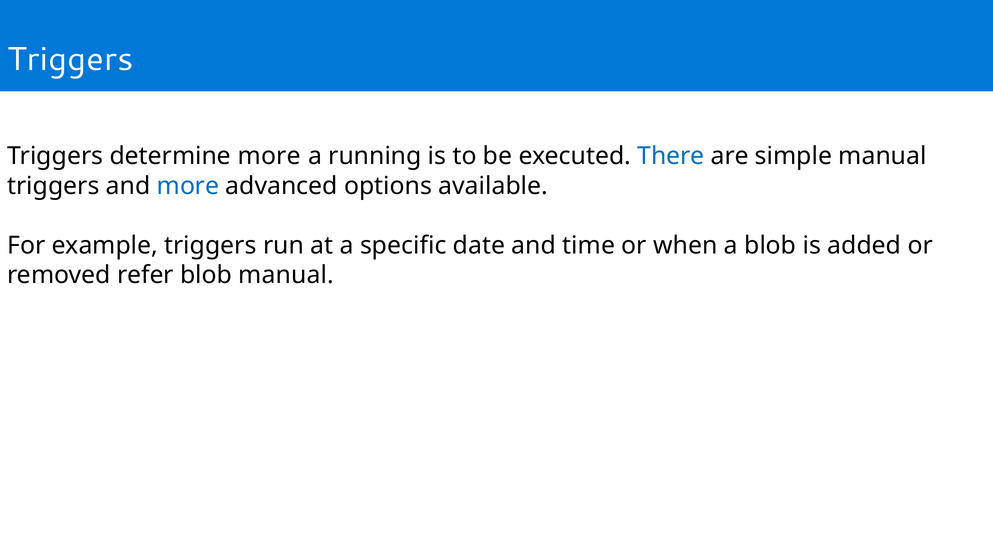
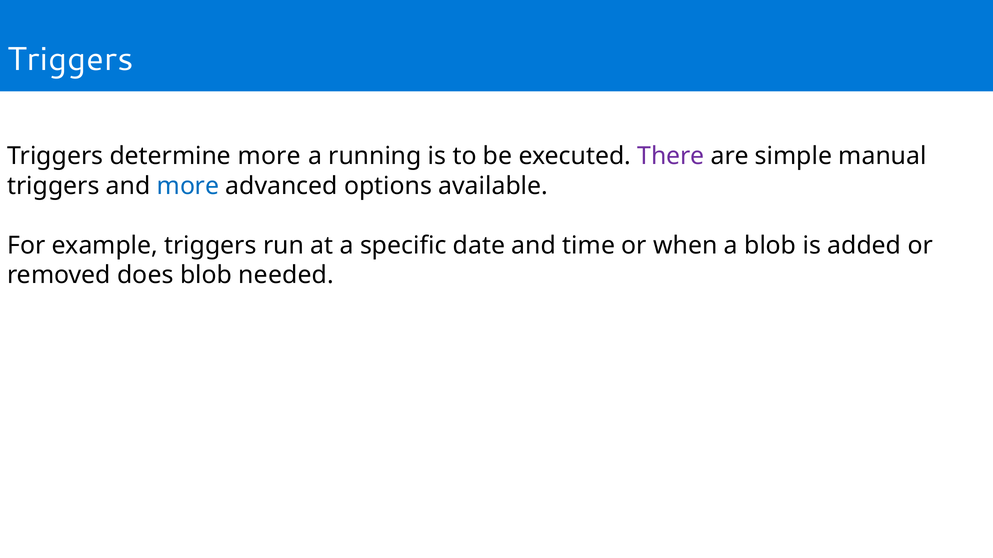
There colour: blue -> purple (671, 156)
refer: refer -> does (145, 275)
blob manual: manual -> needed (286, 275)
